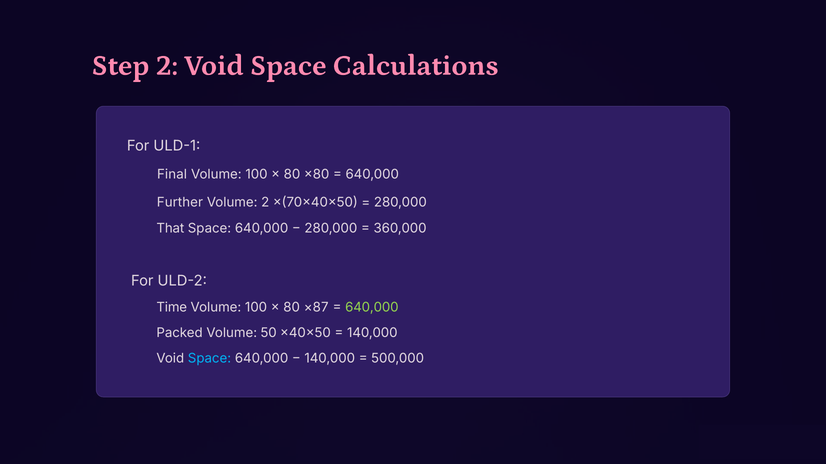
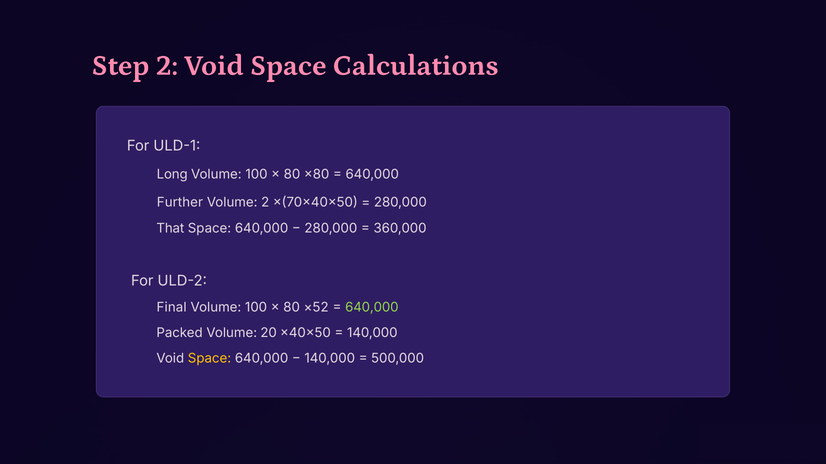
Final: Final -> Long (172, 175)
Time: Time -> Final (172, 308)
×87: ×87 -> ×52 (316, 308)
50: 50 -> 20 (269, 333)
Space colour: light blue -> yellow (210, 359)
